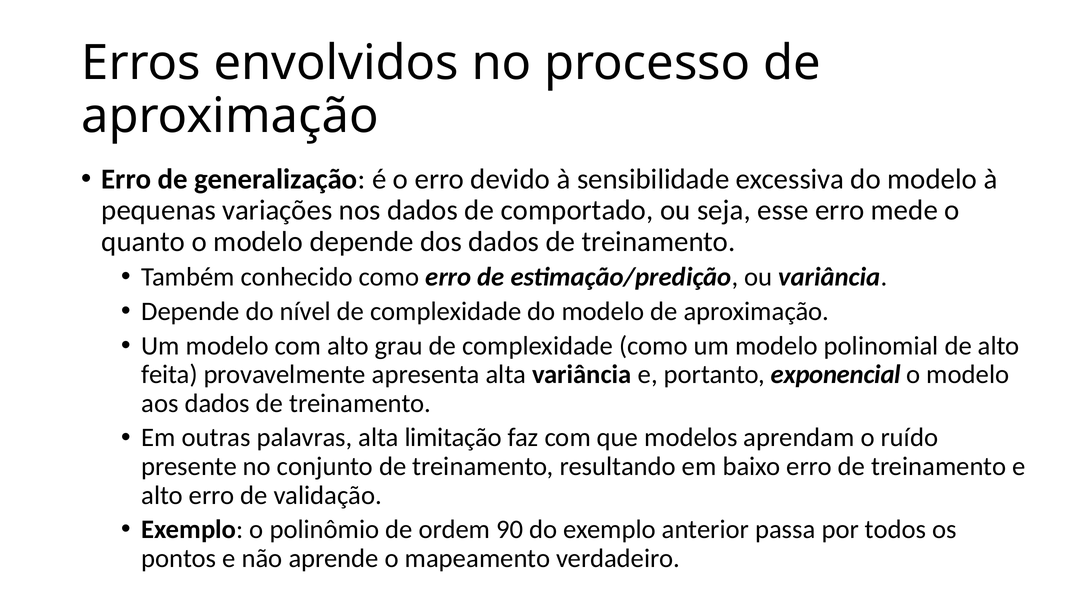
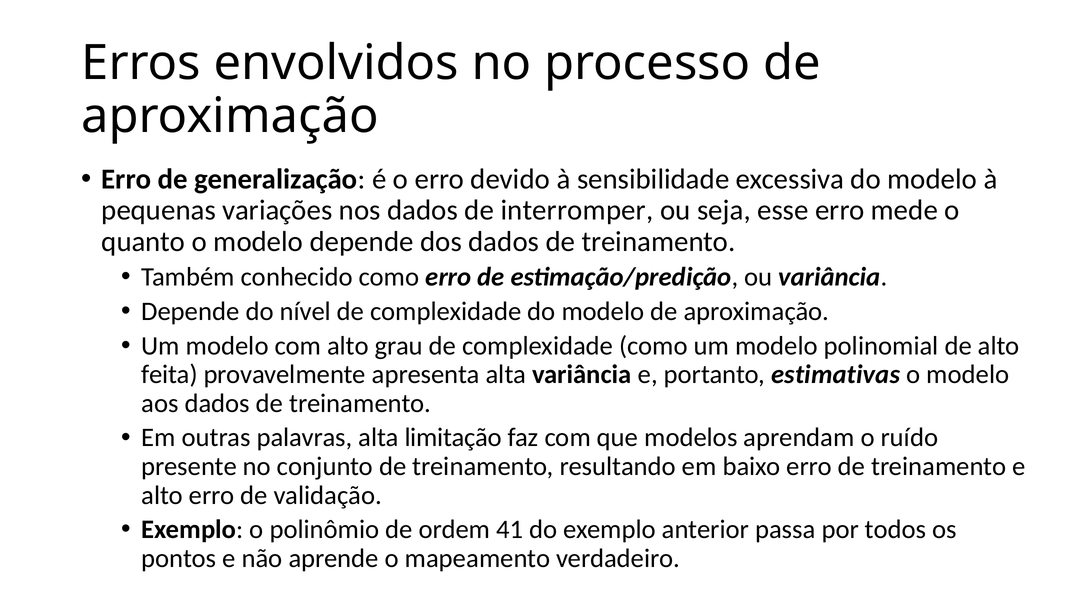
comportado: comportado -> interromper (577, 210)
exponencial: exponencial -> estimativas (836, 375)
90: 90 -> 41 (510, 530)
